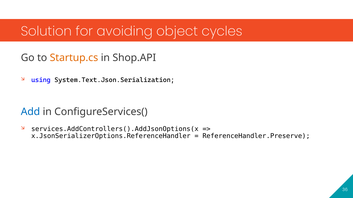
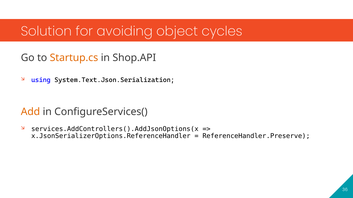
Add colour: blue -> orange (30, 112)
